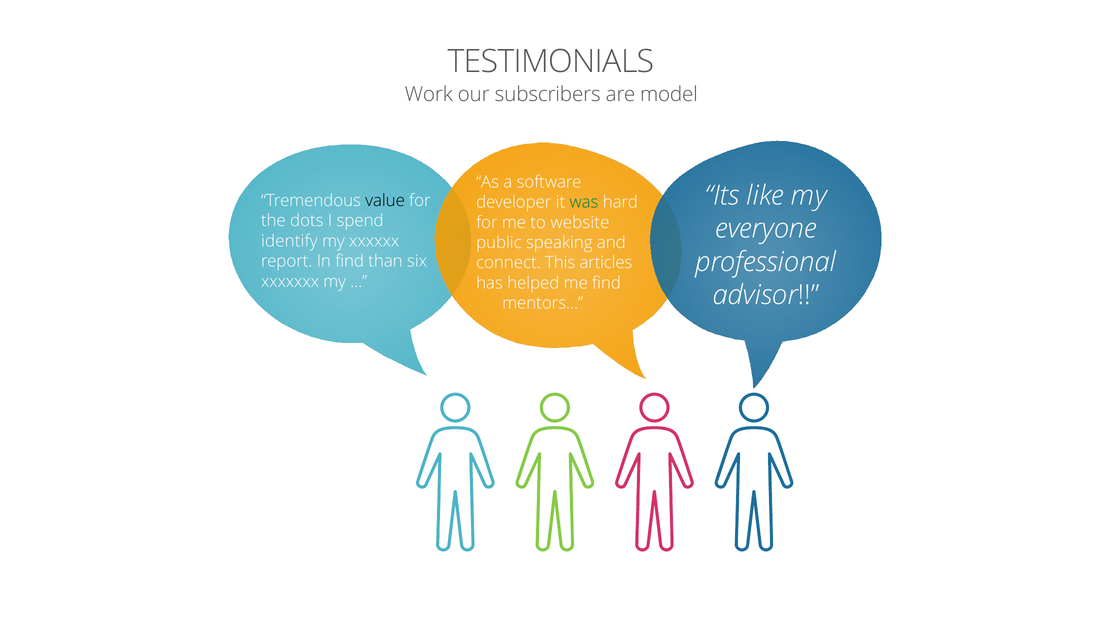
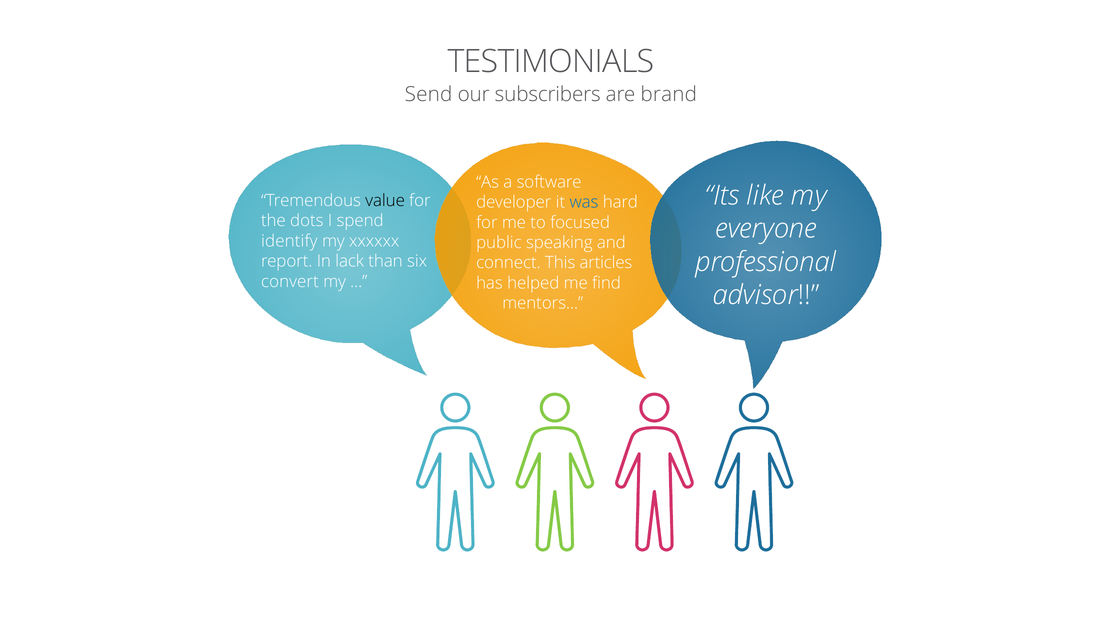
Work: Work -> Send (429, 95)
model: model -> brand (669, 95)
was colour: green -> blue (584, 202)
website: website -> focused (580, 222)
In find: find -> lack (350, 261)
xxxxxxx: xxxxxxx -> convert (290, 281)
